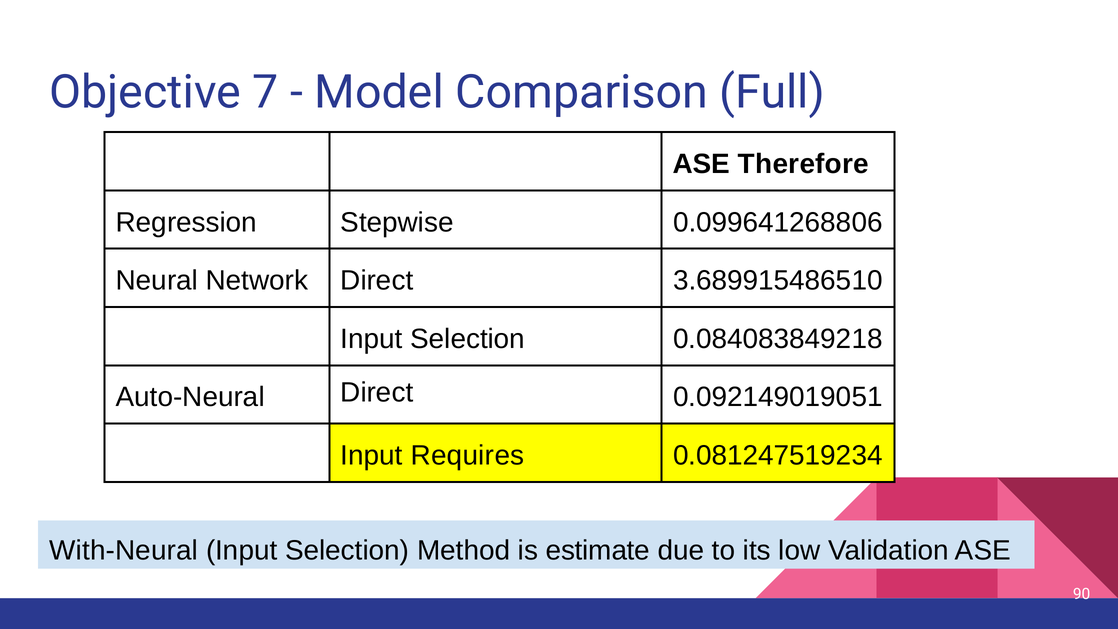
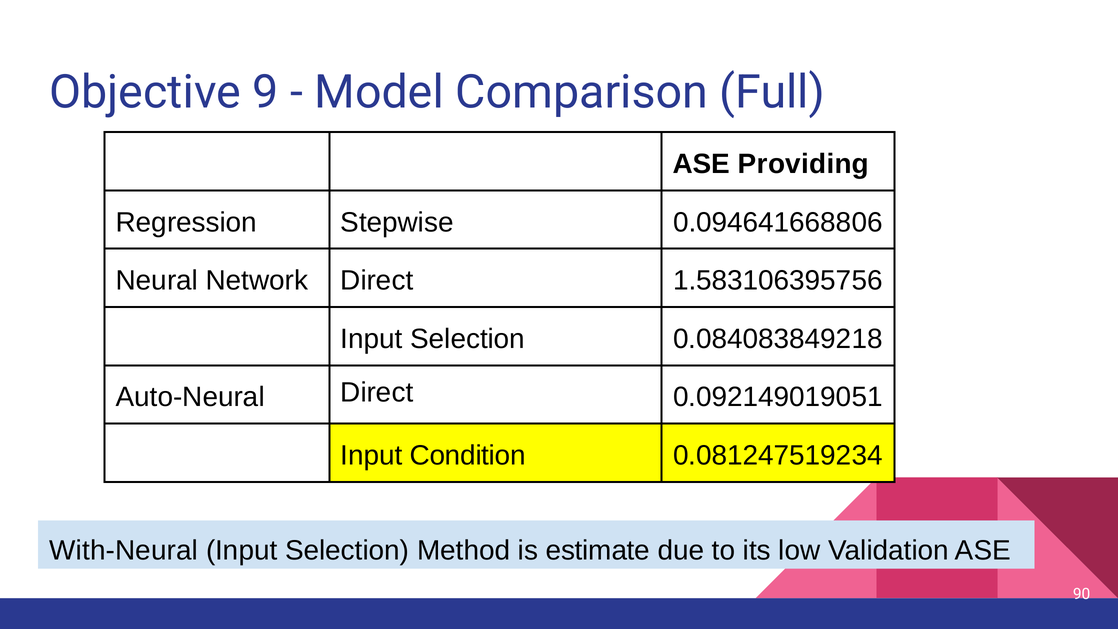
7: 7 -> 9 (266, 93)
Therefore: Therefore -> Providing (803, 164)
0.099641268806: 0.099641268806 -> 0.094641668806 (778, 222)
3.689915486510: 3.689915486510 -> 1.583106395756 (778, 281)
Requires: Requires -> Condition (468, 455)
